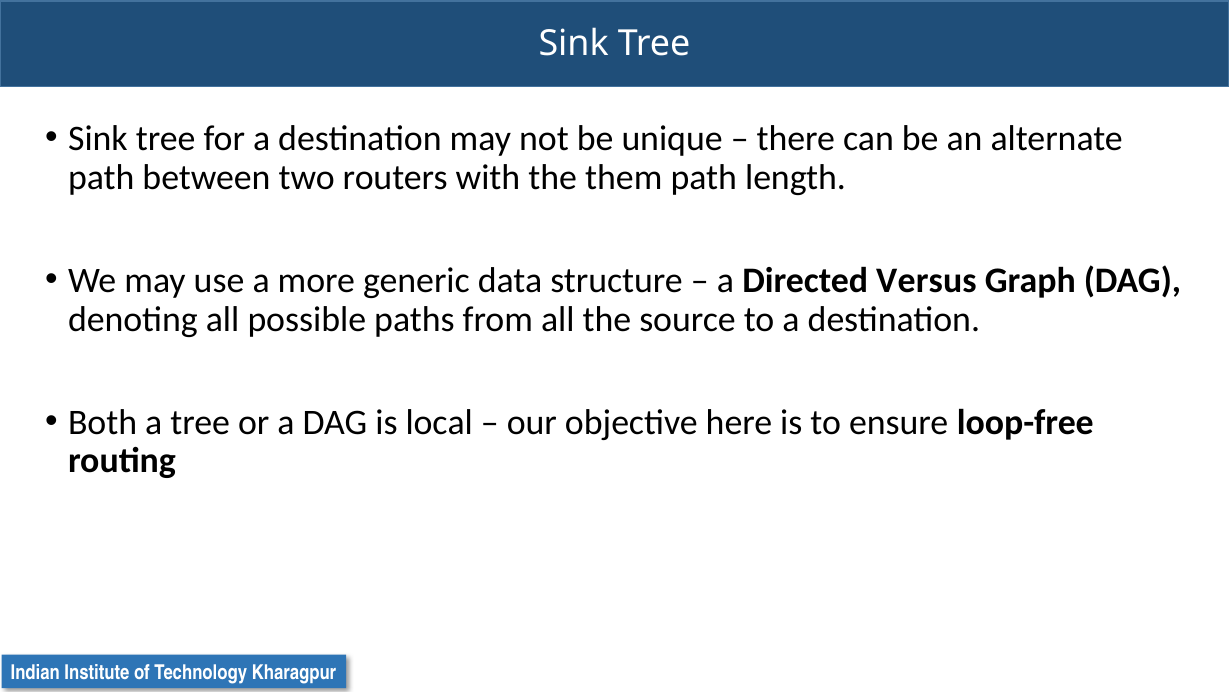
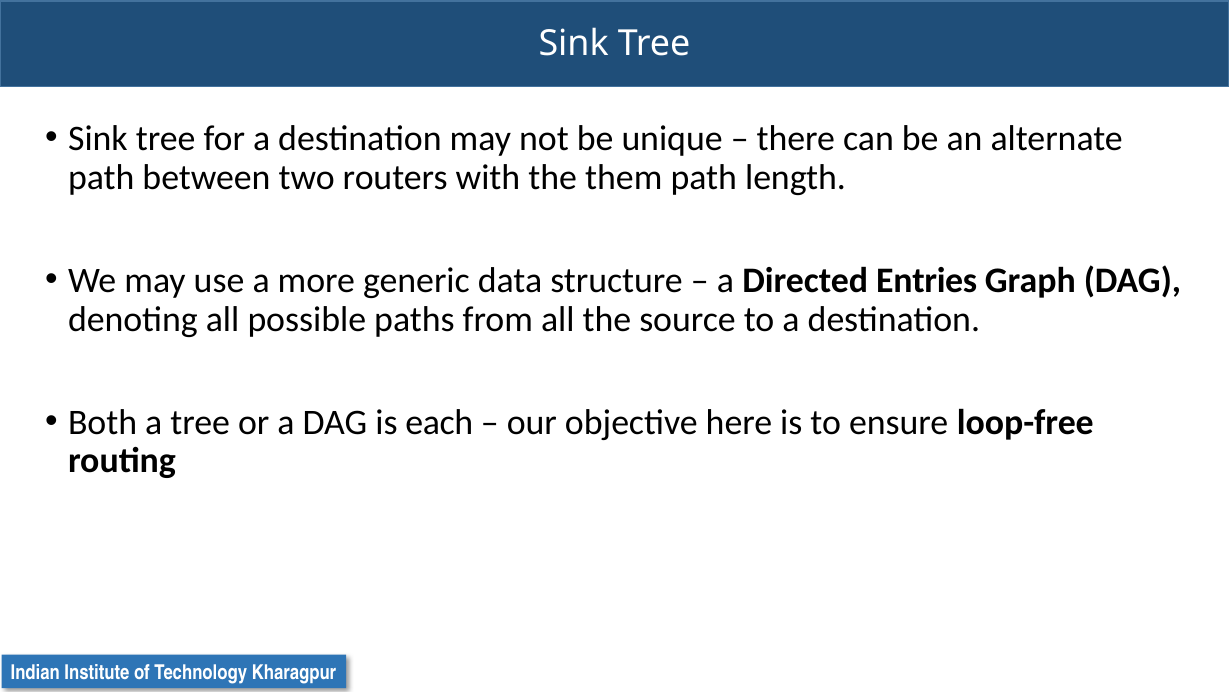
Versus: Versus -> Entries (927, 280)
local: local -> each (439, 422)
